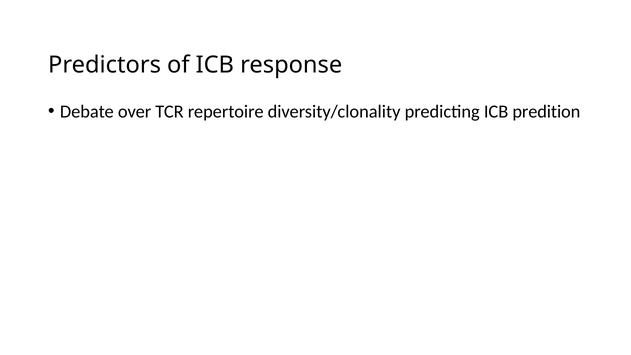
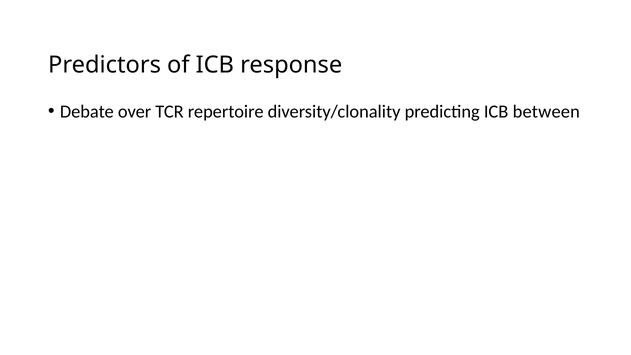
predition: predition -> between (546, 111)
